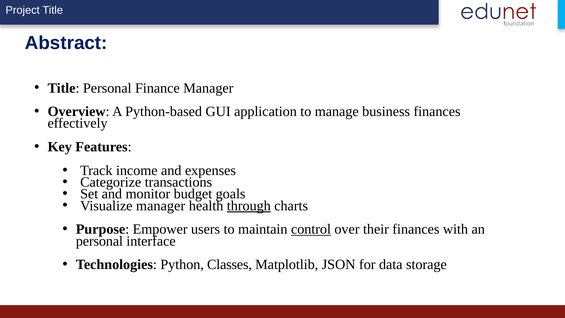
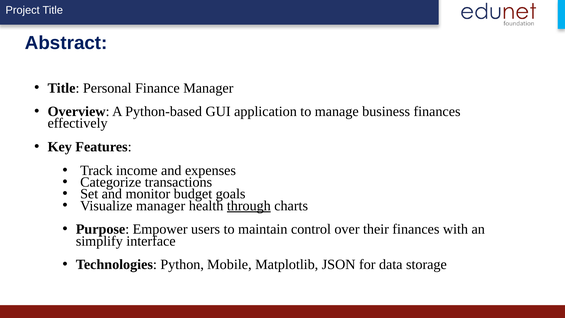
control underline: present -> none (311, 229)
personal: personal -> simplify (99, 241)
Classes: Classes -> Mobile (229, 264)
